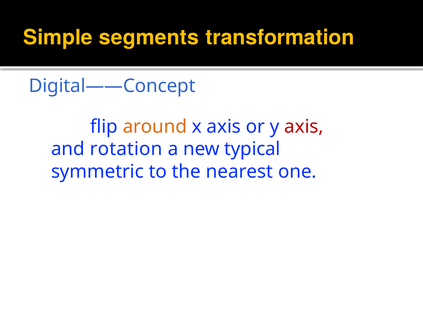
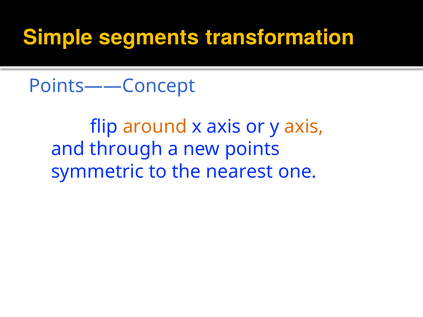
Digital——Concept: Digital——Concept -> Points——Concept (112, 86)
axis colour: red -> orange (304, 127)
rotation: rotation -> through (126, 149)
typical: typical -> points (252, 149)
